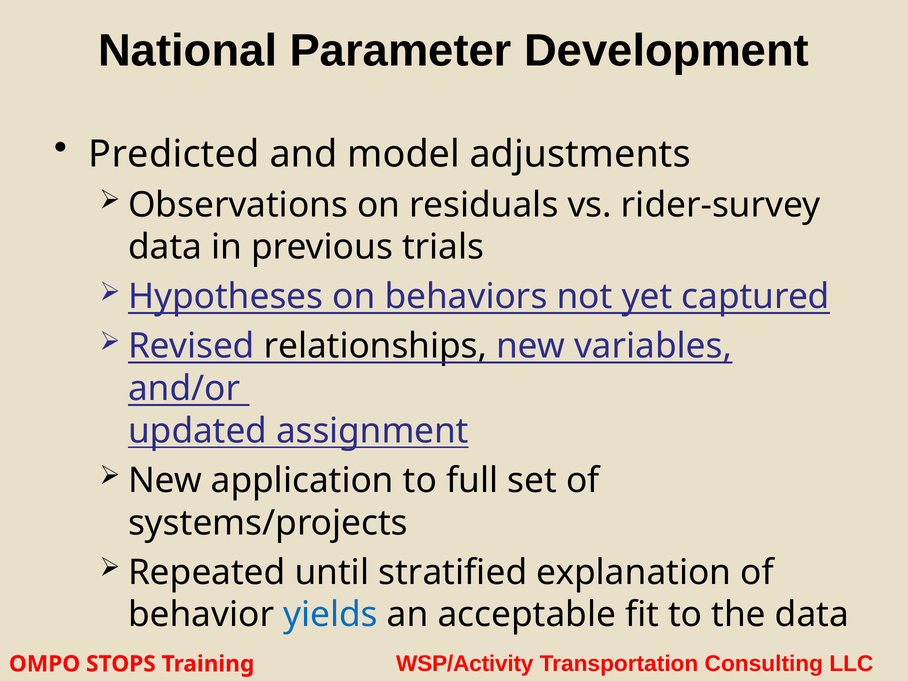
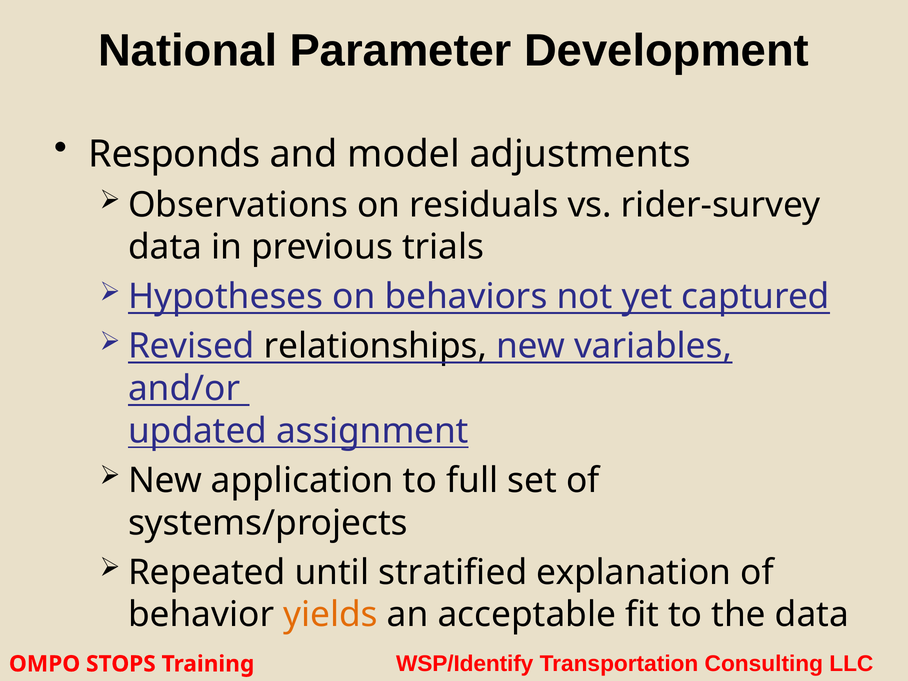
Predicted: Predicted -> Responds (174, 154)
yields colour: blue -> orange (331, 615)
WSP/Activity: WSP/Activity -> WSP/Identify (465, 664)
